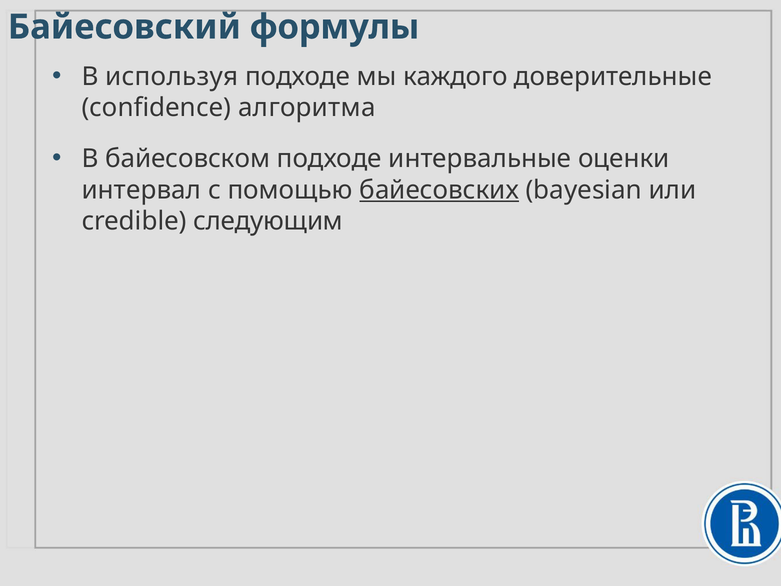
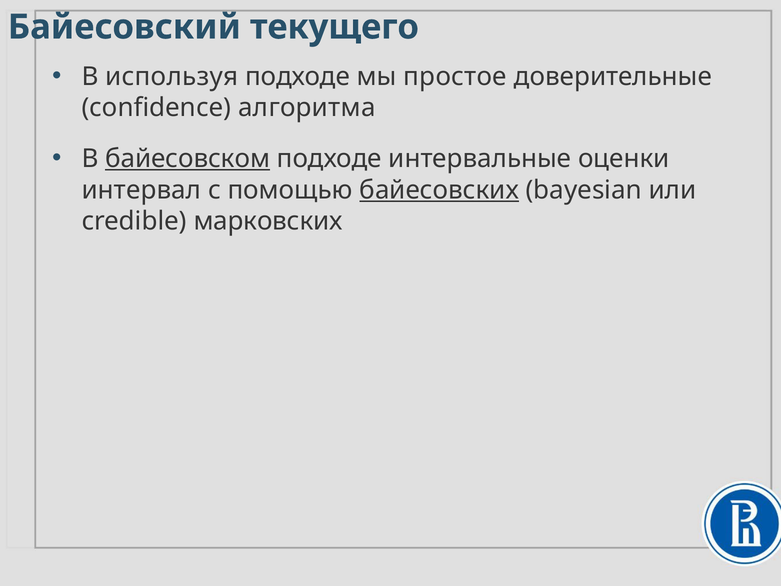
формулы: формулы -> текущего (334, 27)
каждого: каждого -> простое (455, 77)
байесовском underline: none -> present (188, 159)
следующим: следующим -> марковских (268, 221)
